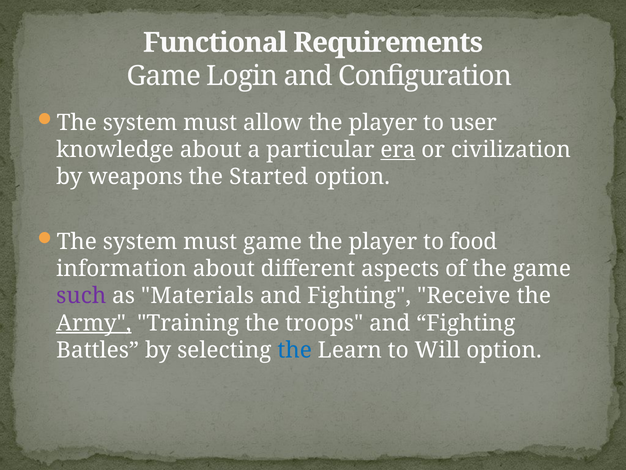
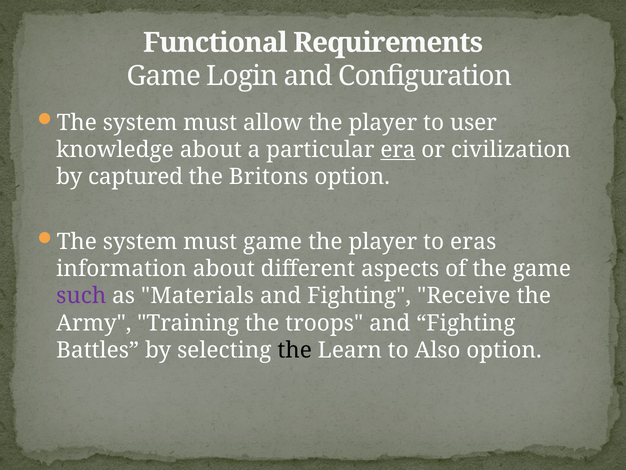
weapons: weapons -> captured (136, 177)
Started: Started -> Britons (269, 177)
food: food -> eras (473, 241)
Army underline: present -> none (94, 323)
the colour: blue -> black (295, 350)
Will: Will -> Also (438, 350)
